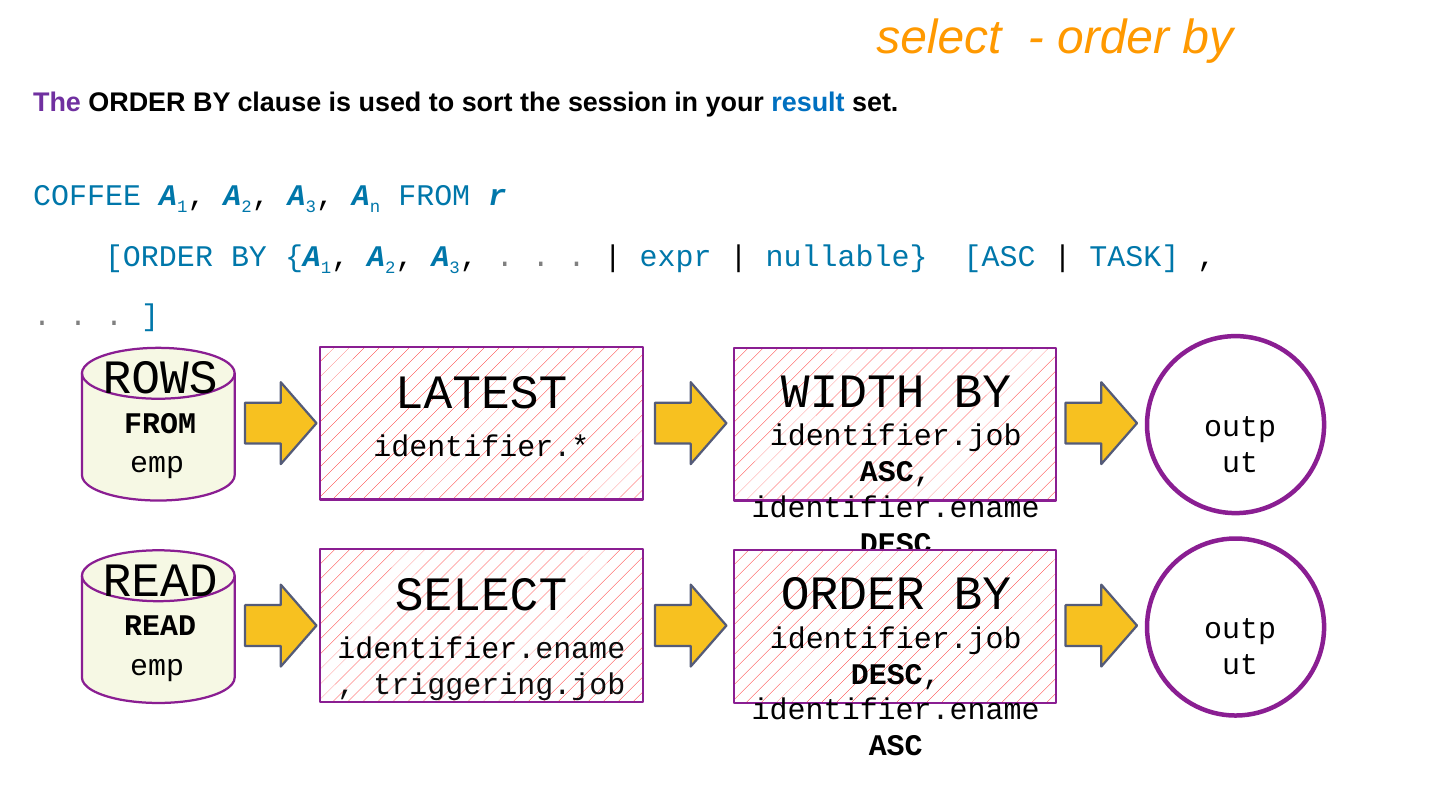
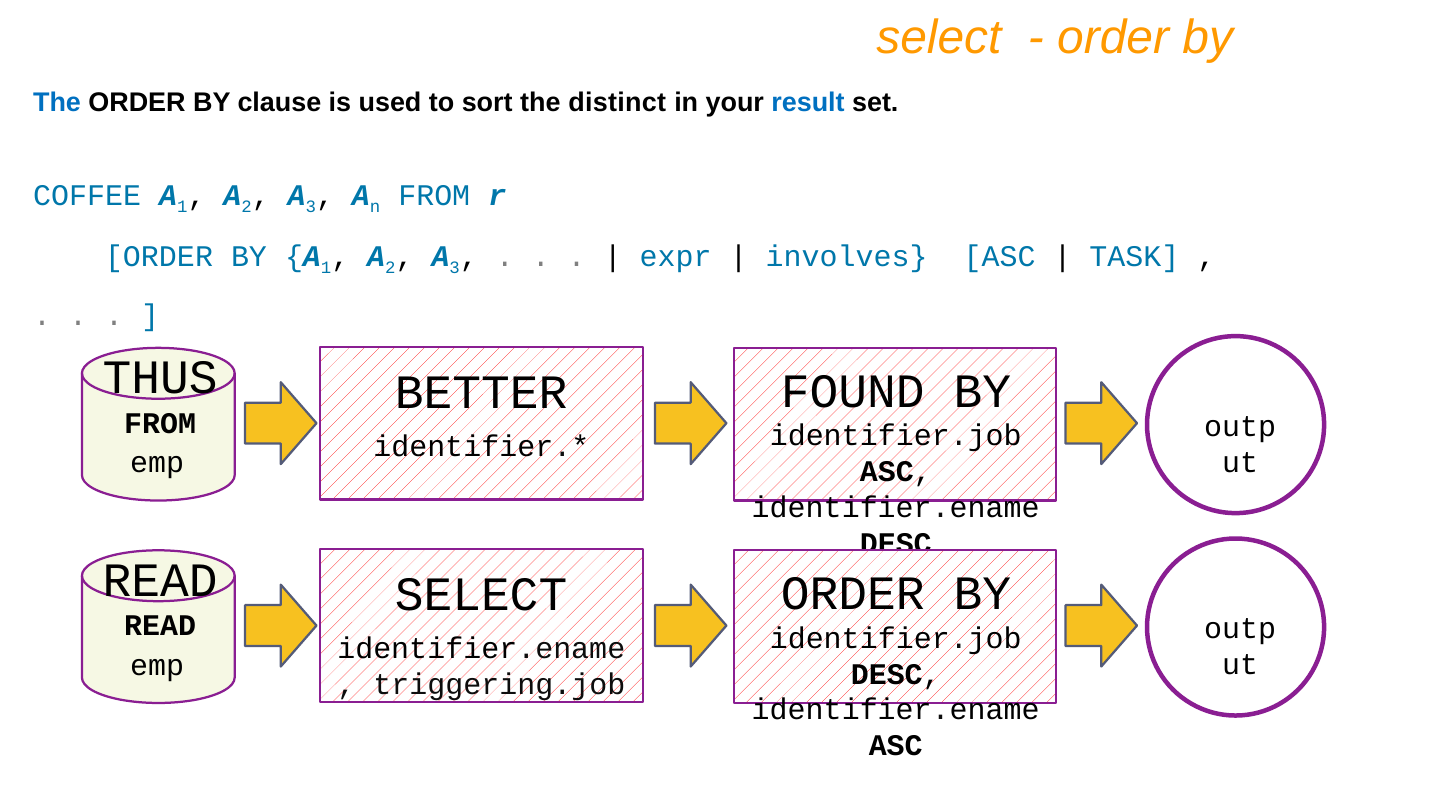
The colour: purple -> blue (57, 103)
session: session -> distinct (617, 103)
nullable: nullable -> involves (847, 257)
ROWS: ROWS -> THUS (160, 378)
WIDTH: WIDTH -> FOUND (853, 392)
LATEST: LATEST -> BETTER (481, 393)
